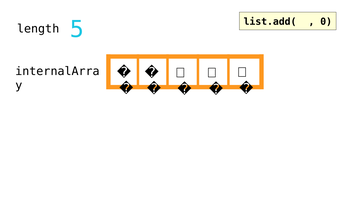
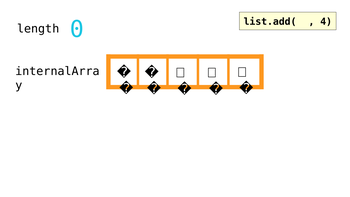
5: 5 -> 0 (77, 29)
0: 0 -> 4 (326, 22)
